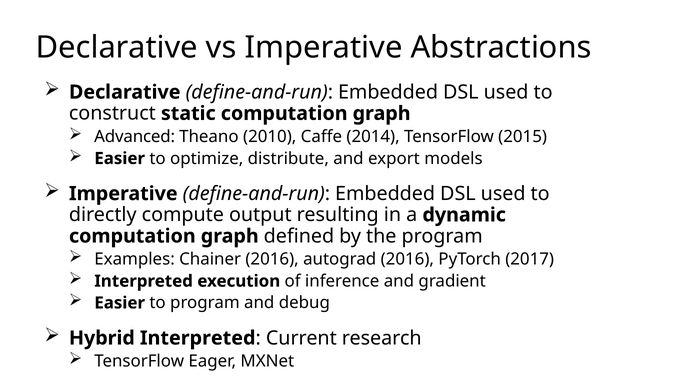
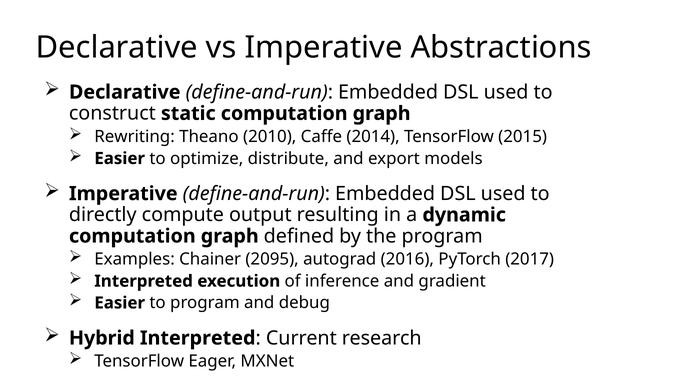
Advanced: Advanced -> Rewriting (135, 137)
Chainer 2016: 2016 -> 2095 (272, 260)
